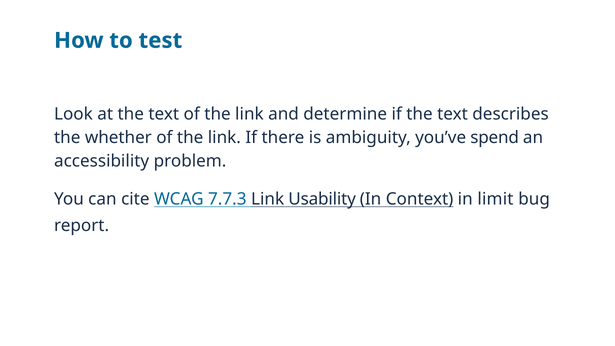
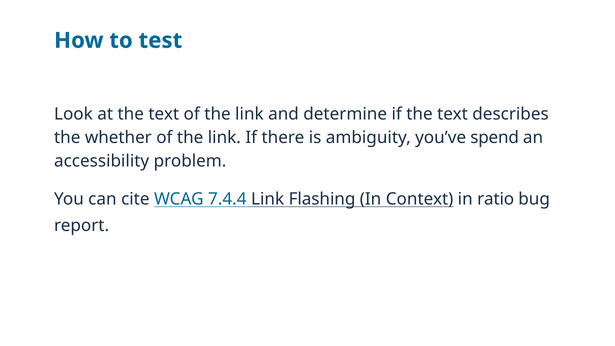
7.7.3: 7.7.3 -> 7.4.4 (227, 199)
Usability: Usability -> Flashing (322, 199)
limit: limit -> ratio (496, 199)
